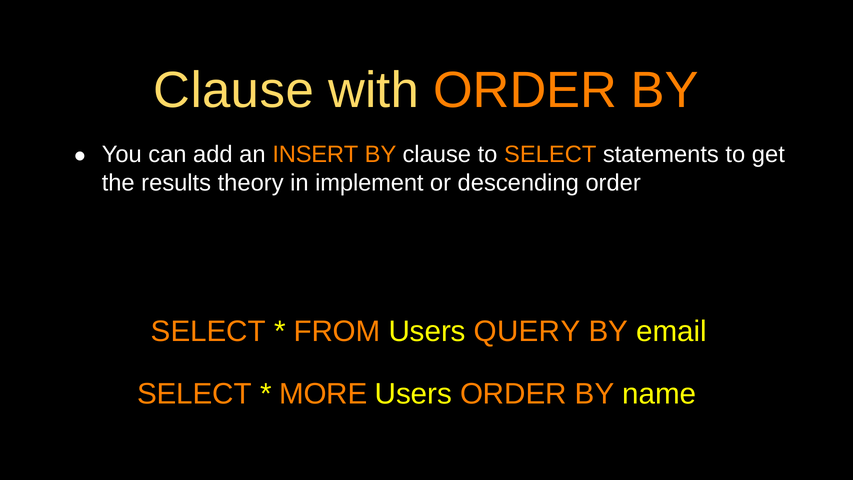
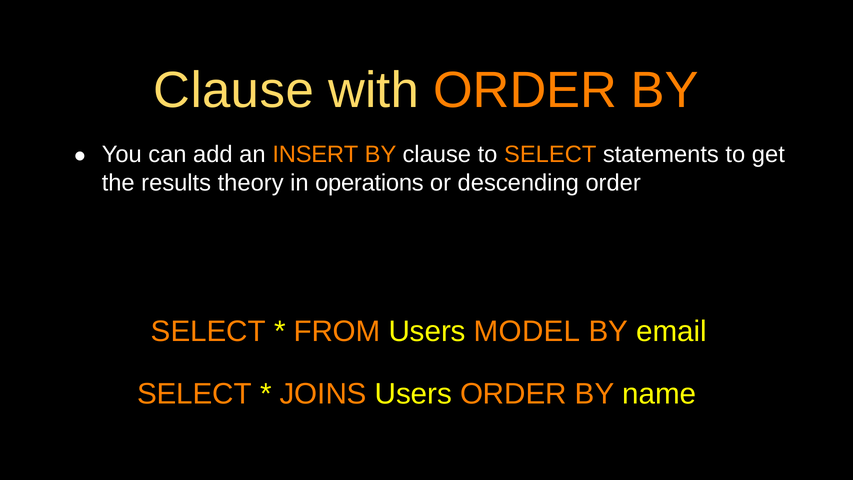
implement: implement -> operations (369, 183)
QUERY: QUERY -> MODEL (527, 332)
MORE: MORE -> JOINS (323, 394)
